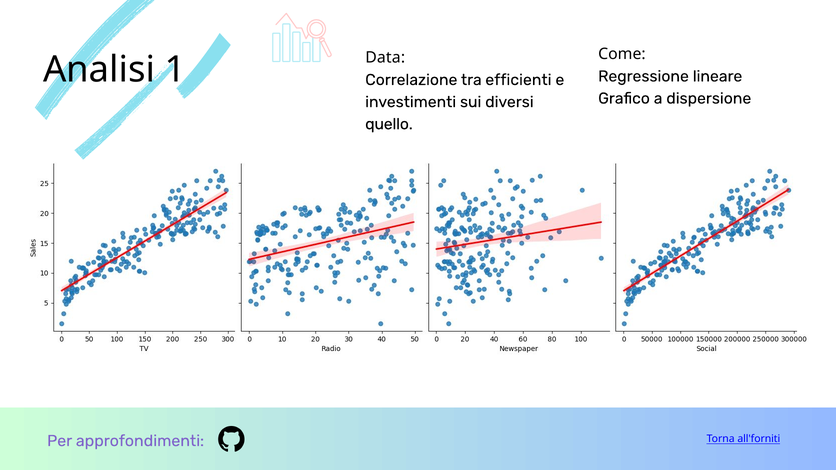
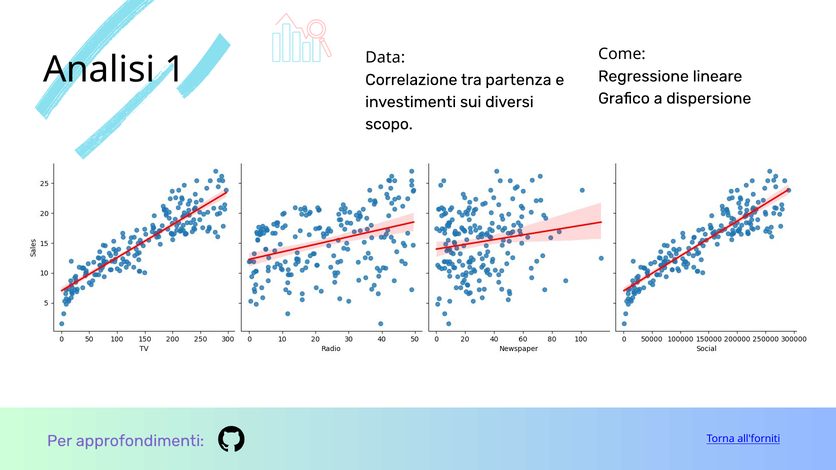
efficienti: efficienti -> partenza (518, 80)
quello: quello -> scopo (389, 124)
